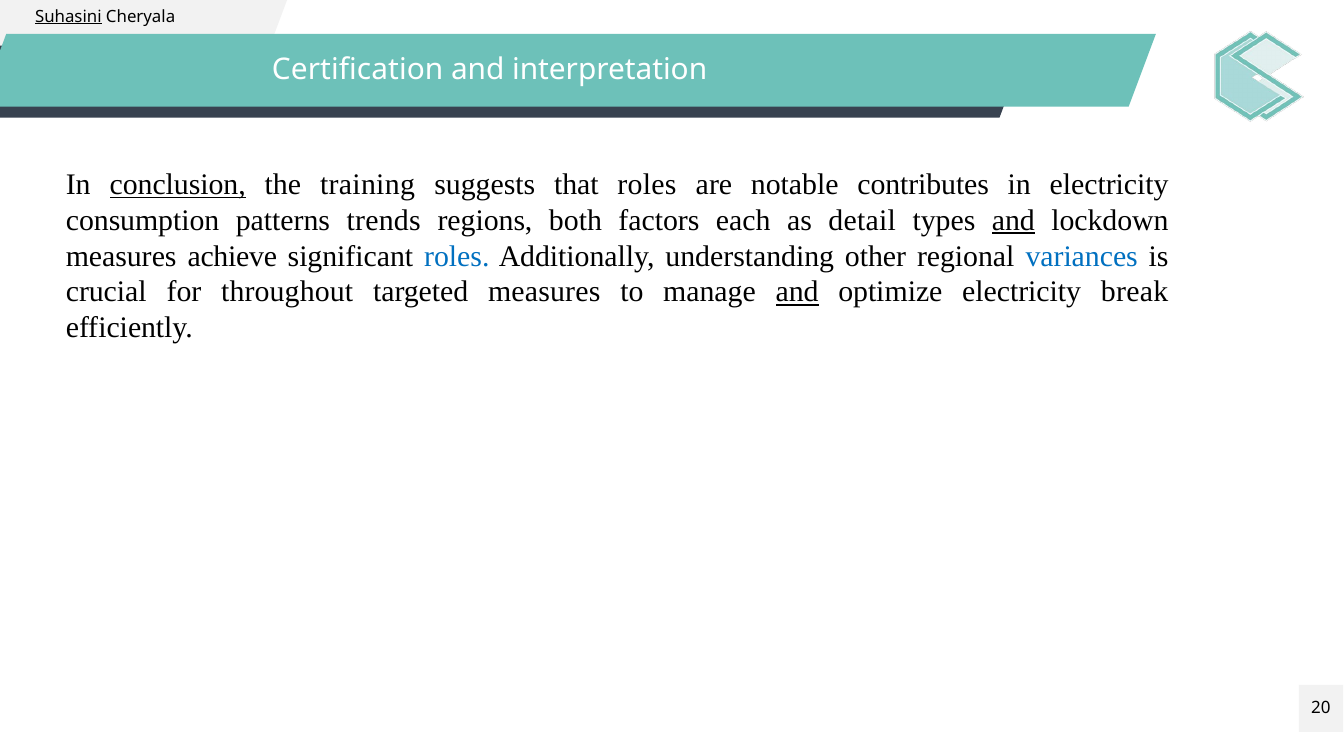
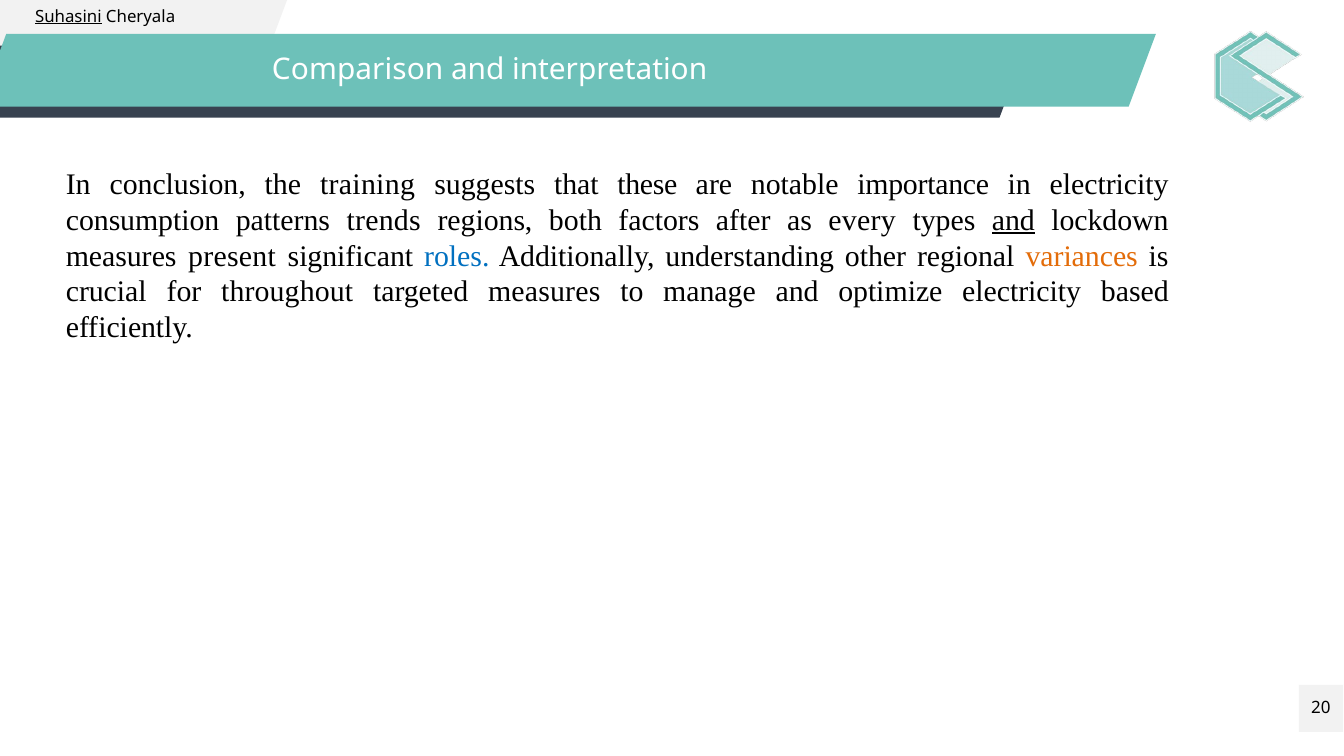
Certification: Certification -> Comparison (358, 70)
conclusion underline: present -> none (178, 185)
that roles: roles -> these (647, 185)
contributes: contributes -> importance (923, 185)
each: each -> after (743, 220)
detail: detail -> every (862, 220)
achieve: achieve -> present (232, 256)
variances colour: blue -> orange (1082, 256)
and underline: present -> none (797, 292)
break: break -> based (1135, 292)
